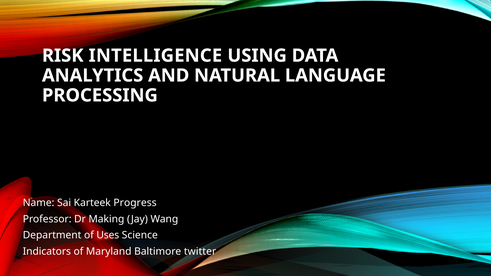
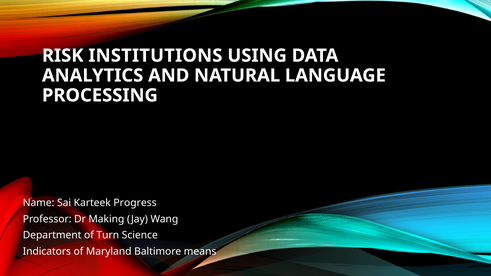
INTELLIGENCE: INTELLIGENCE -> INSTITUTIONS (155, 56)
Uses: Uses -> Turn (108, 235)
twitter: twitter -> means (200, 252)
